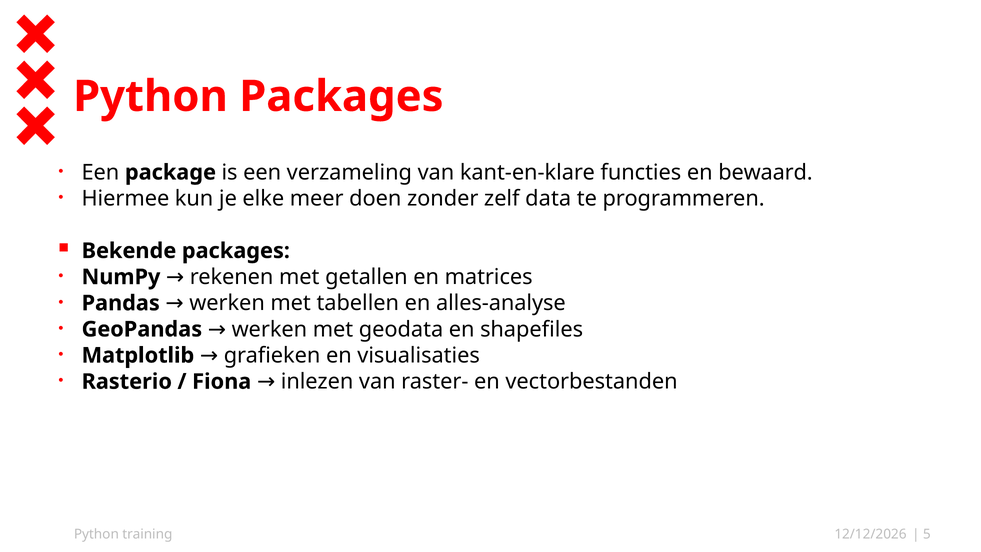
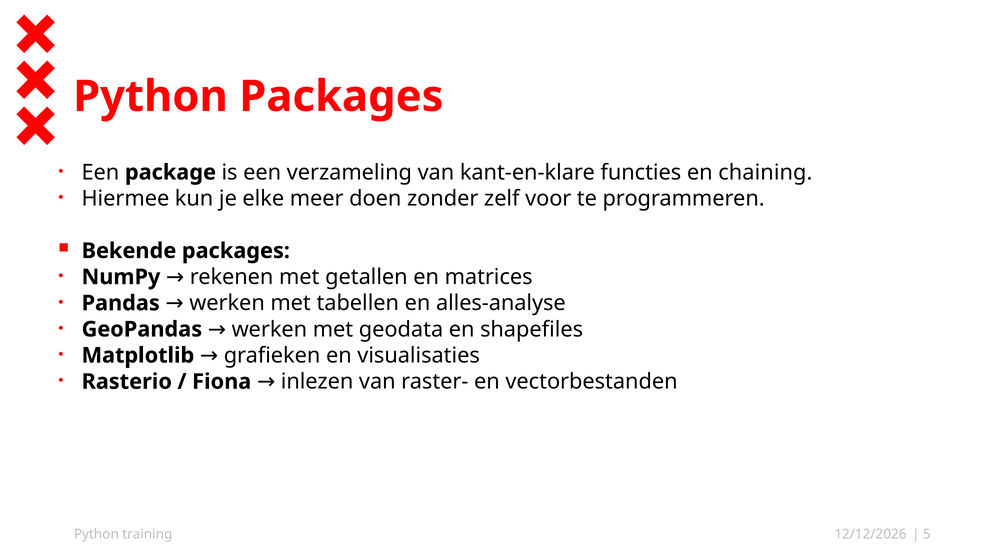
bewaard: bewaard -> chaining (765, 172)
data: data -> voor (548, 198)
